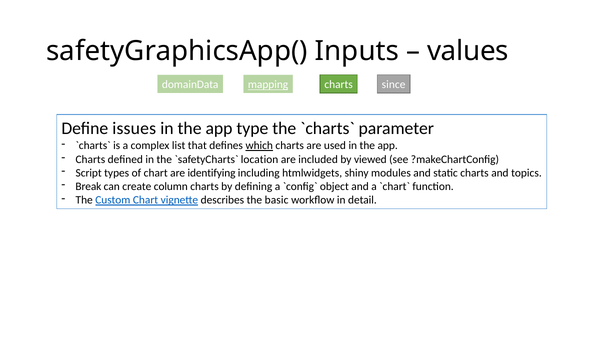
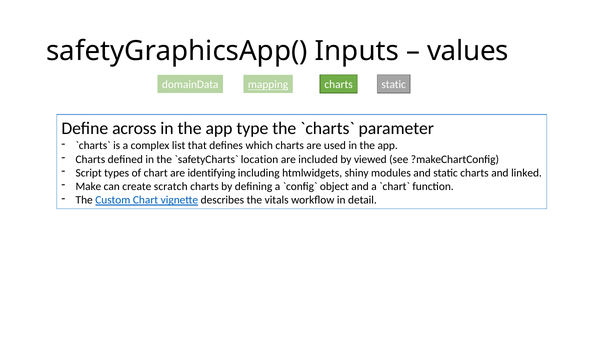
charts since: since -> static (394, 85)
issues: issues -> across (134, 129)
which underline: present -> none (259, 146)
topics: topics -> linked (526, 173)
Break: Break -> Make (88, 186)
column: column -> scratch (171, 186)
basic: basic -> vitals (277, 200)
